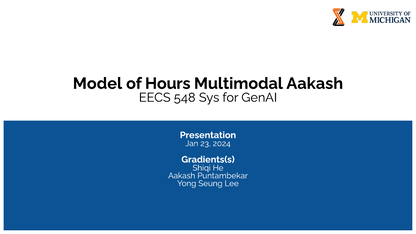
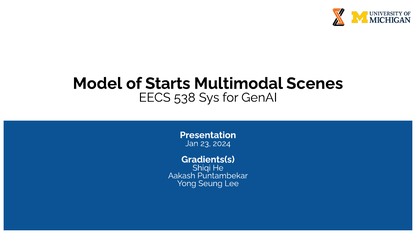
Hours: Hours -> Starts (168, 84)
Multimodal Aakash: Aakash -> Scenes (315, 84)
548: 548 -> 538 (185, 98)
